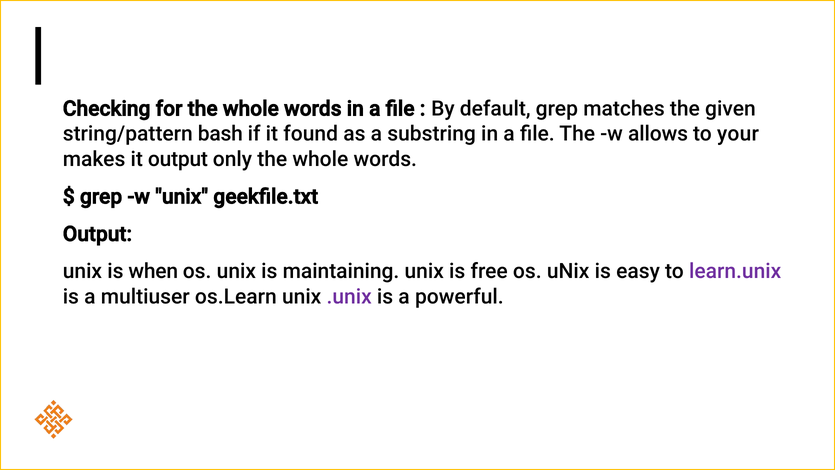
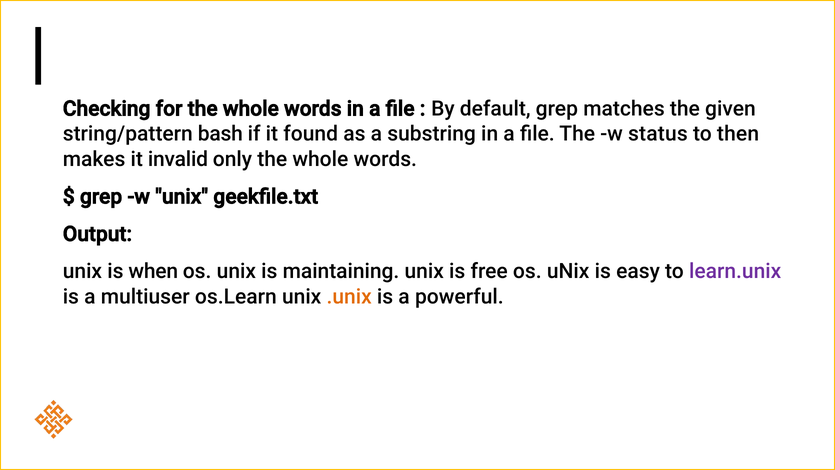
allows: allows -> status (658, 134)
your: your -> then (738, 134)
it output: output -> invalid (178, 159)
.unix colour: purple -> orange (349, 296)
